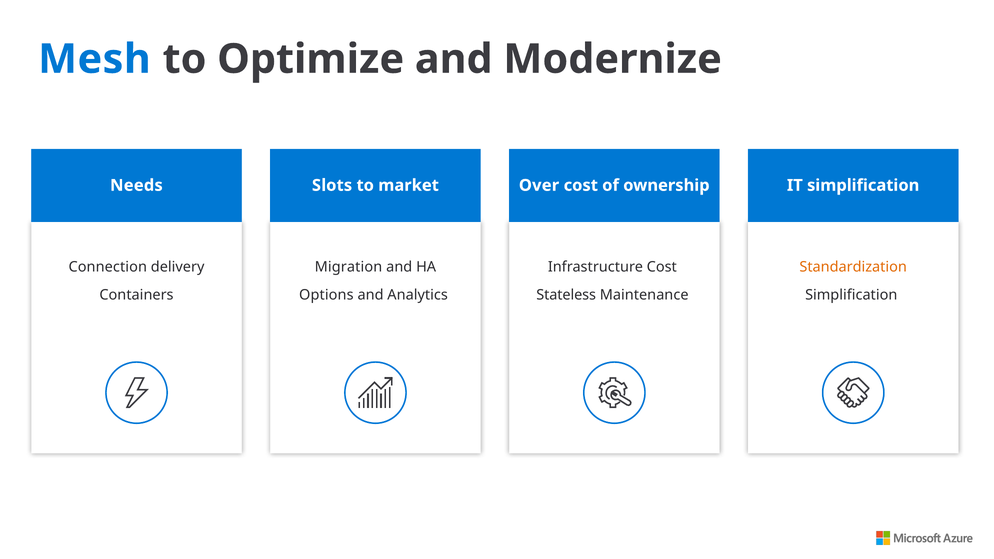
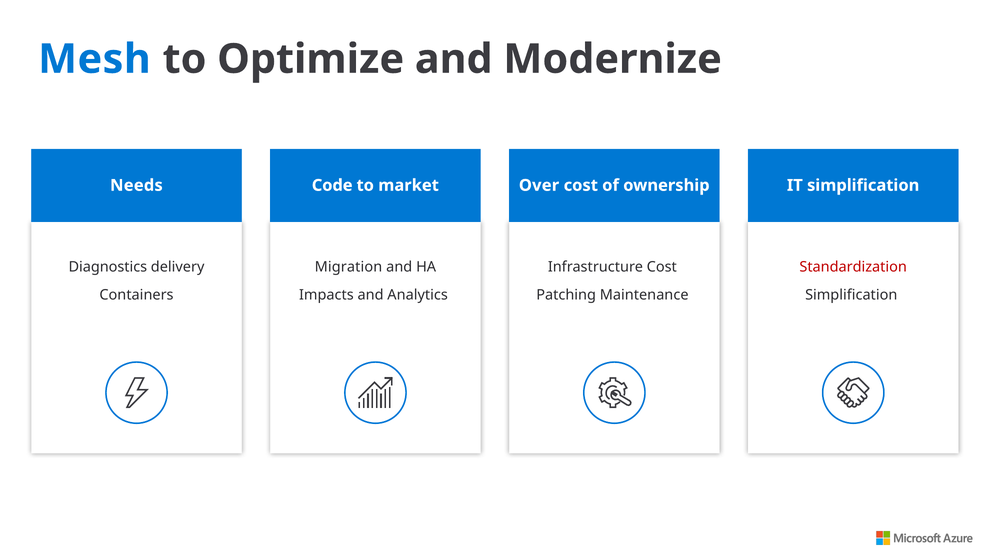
Slots: Slots -> Code (332, 185)
Connection: Connection -> Diagnostics (108, 267)
Standardization colour: orange -> red (853, 267)
Options: Options -> Impacts (326, 295)
Stateless: Stateless -> Patching (566, 295)
